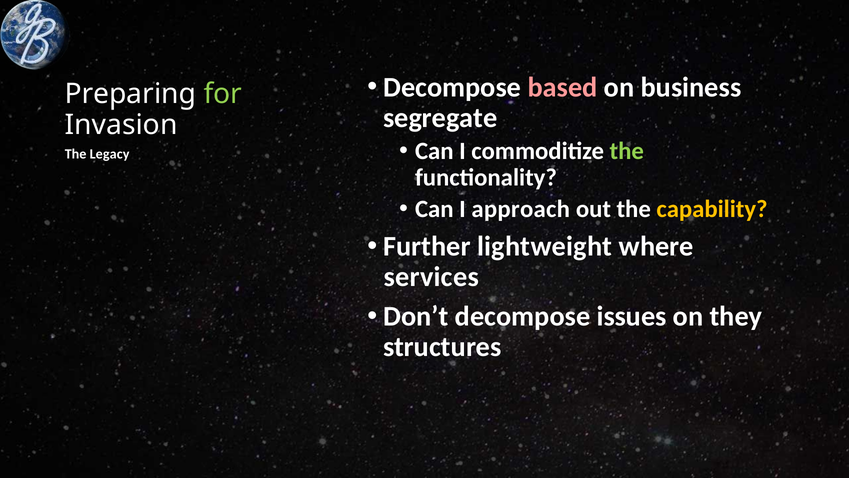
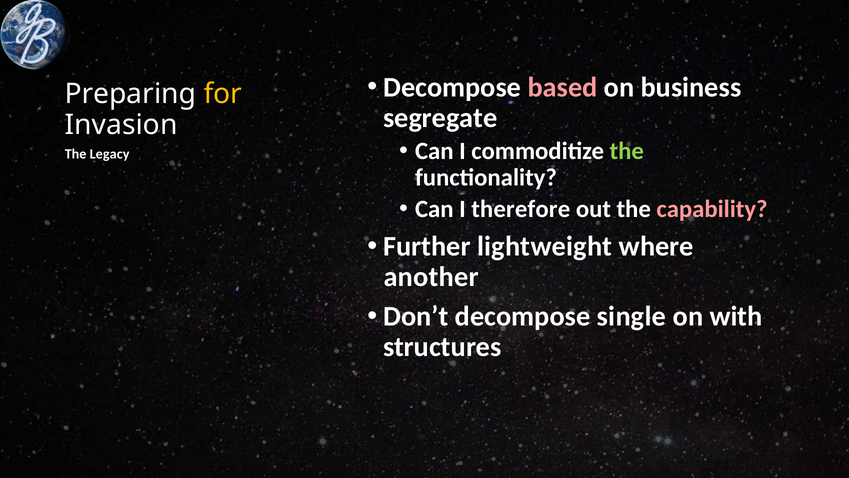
for colour: light green -> yellow (223, 94)
approach: approach -> therefore (521, 209)
capability colour: yellow -> pink (712, 209)
services: services -> another (431, 277)
issues: issues -> single (631, 316)
they: they -> with (736, 316)
